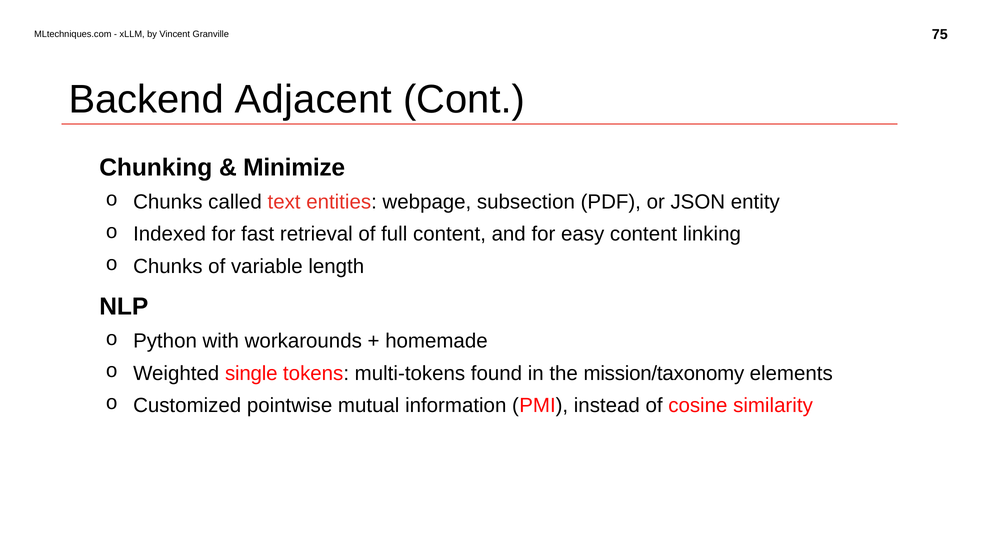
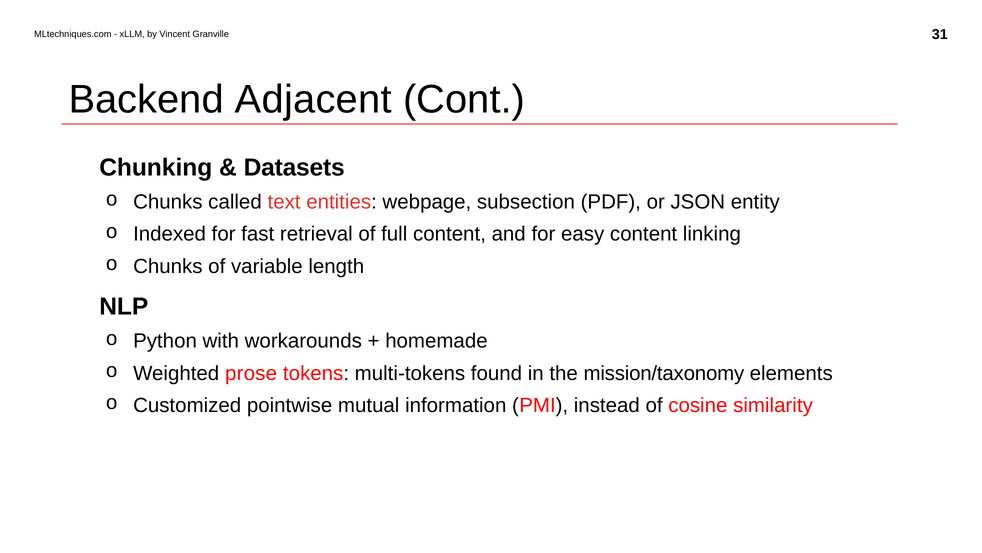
75: 75 -> 31 (940, 35)
Minimize: Minimize -> Datasets (294, 167)
single: single -> prose (251, 373)
